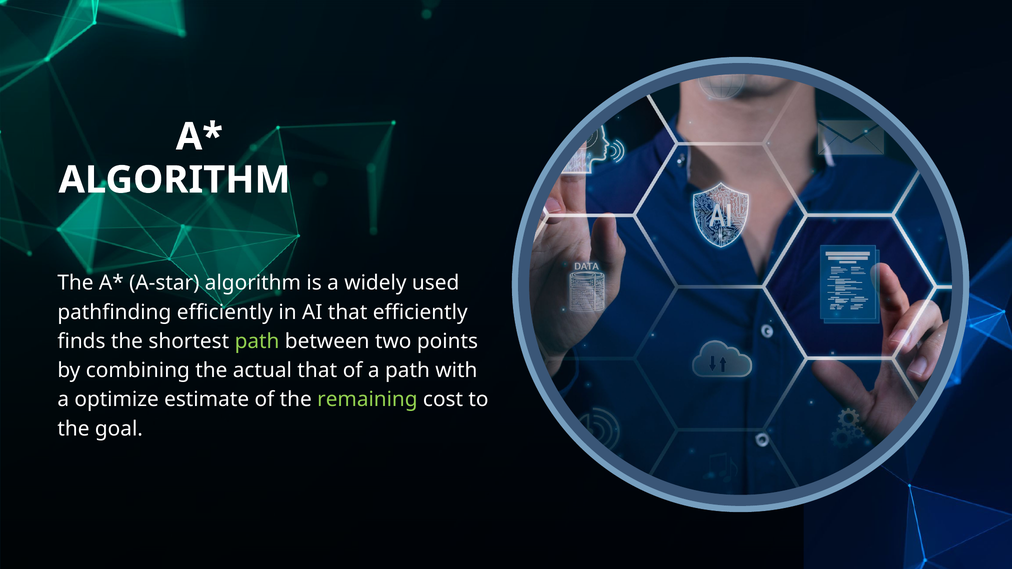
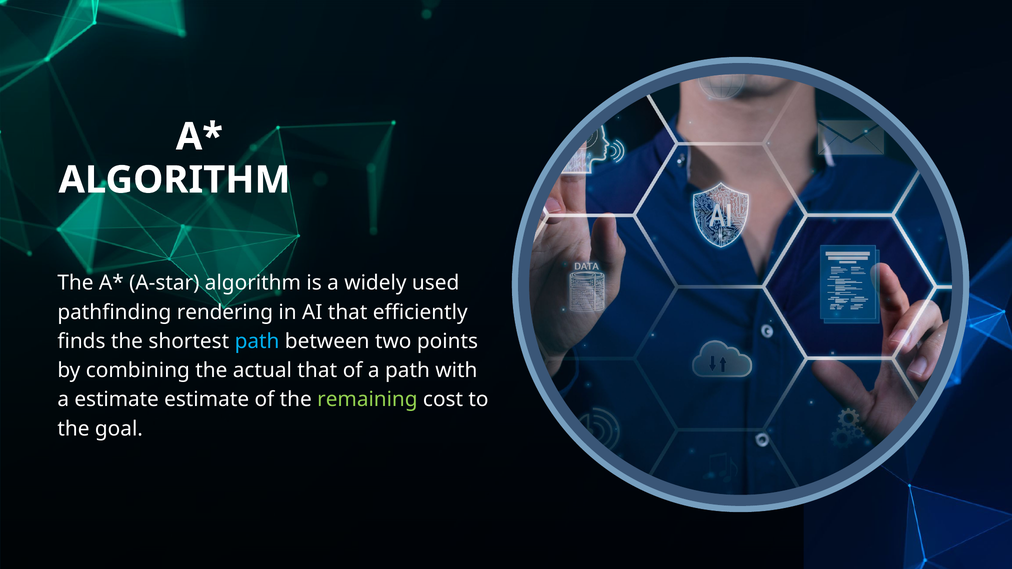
pathfinding efficiently: efficiently -> rendering (225, 312)
path colour: light green -> light blue (257, 341)
a optimize: optimize -> estimate (117, 400)
